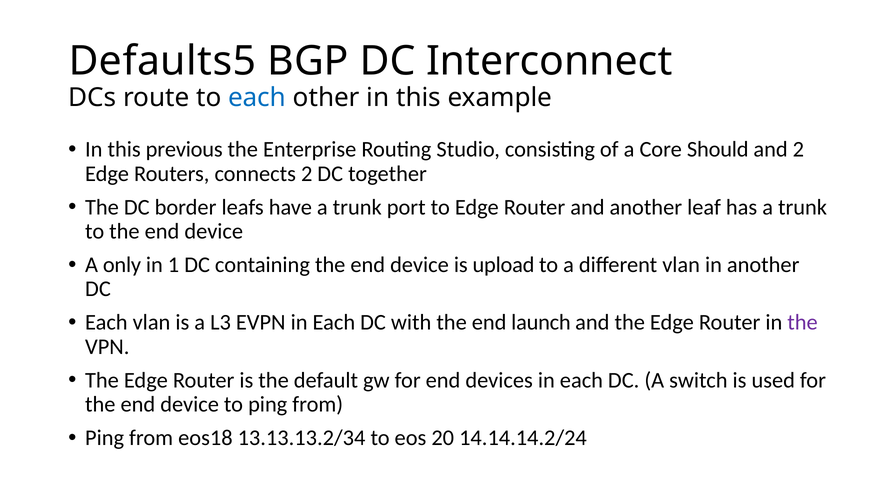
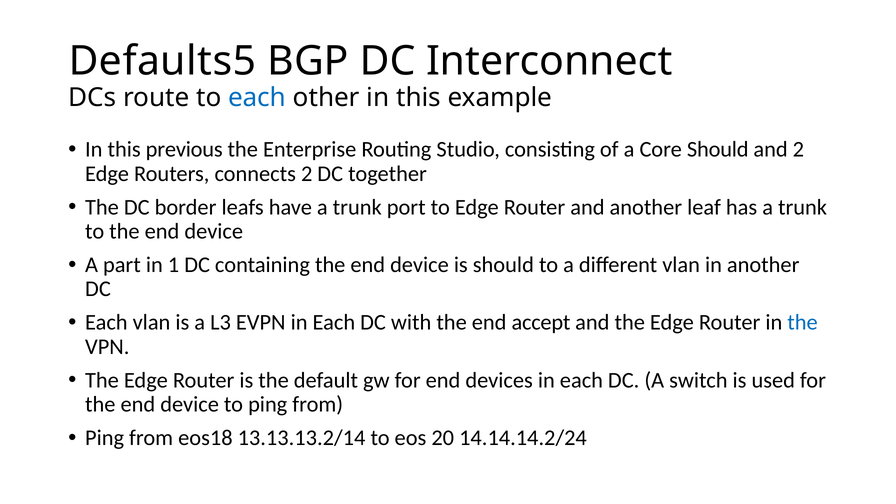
only: only -> part (122, 265)
is upload: upload -> should (503, 265)
launch: launch -> accept (541, 323)
the colour: purple -> blue (803, 323)
13.13.13.2/34: 13.13.13.2/34 -> 13.13.13.2/14 (302, 438)
